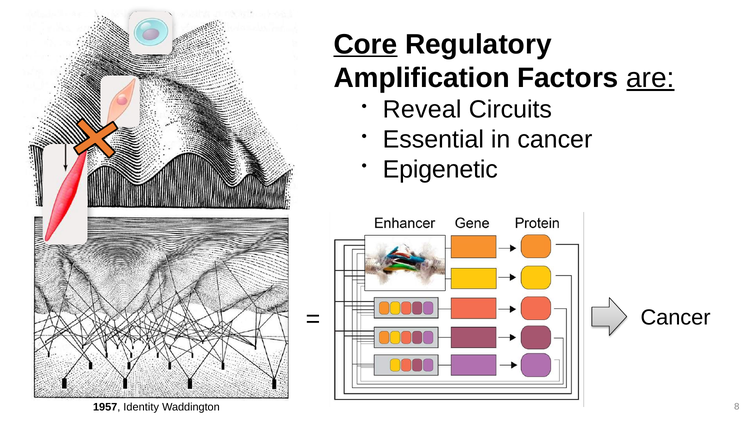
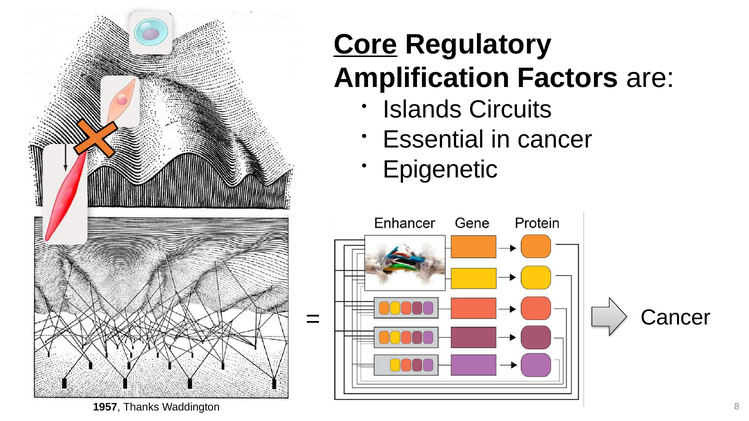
are underline: present -> none (651, 78)
Reveal: Reveal -> Islands (422, 110)
Identity: Identity -> Thanks (141, 408)
